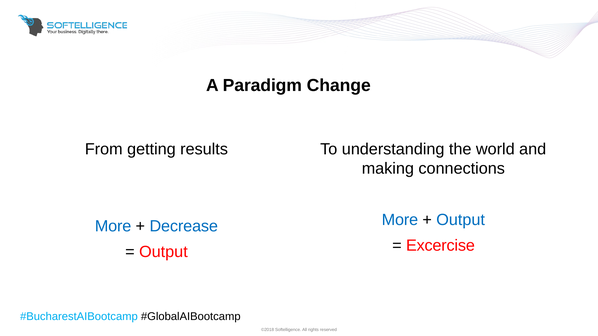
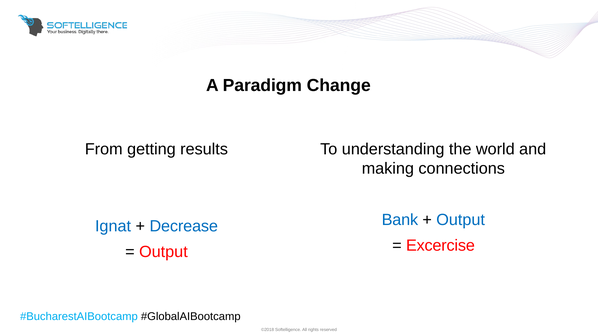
More: More -> Bank (400, 220)
More: More -> Ignat (113, 226)
